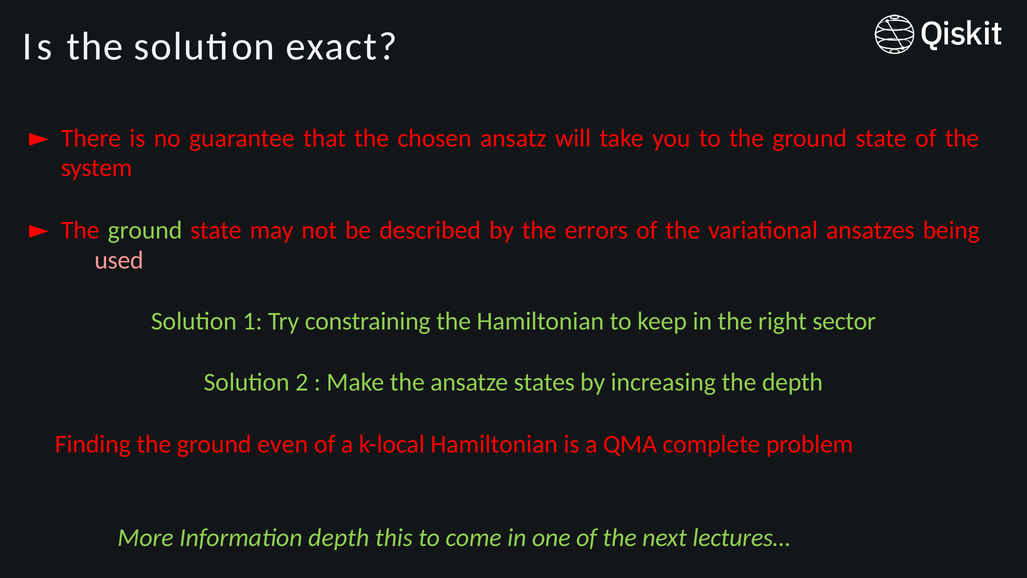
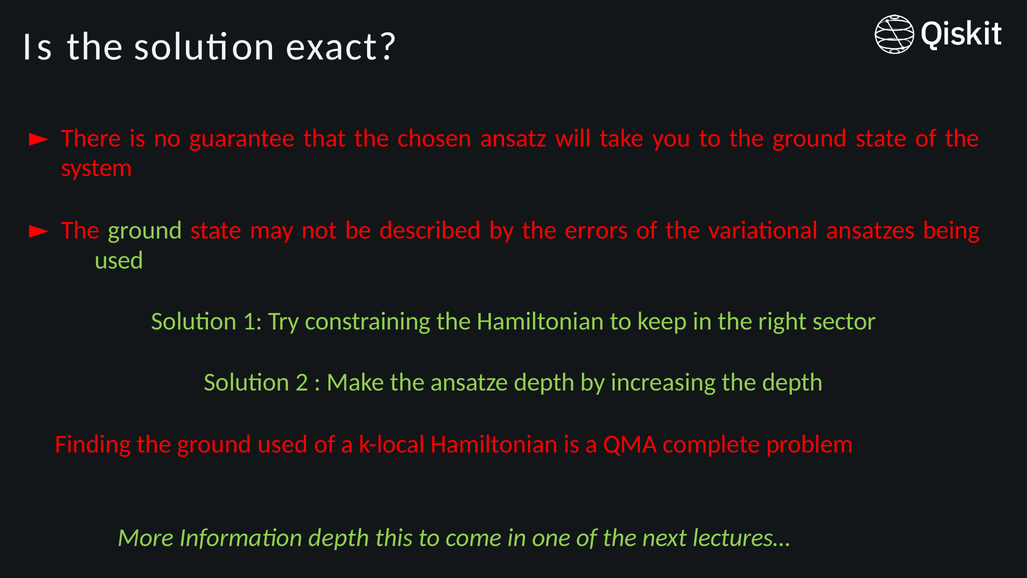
used colour: pink -> light green (119, 260)
ansatze states: states -> depth (544, 382)
ground even: even -> used (283, 444)
